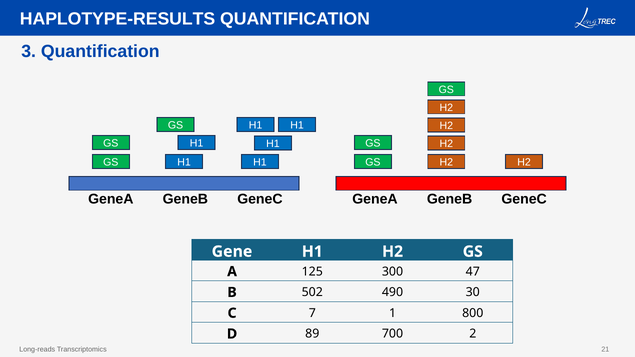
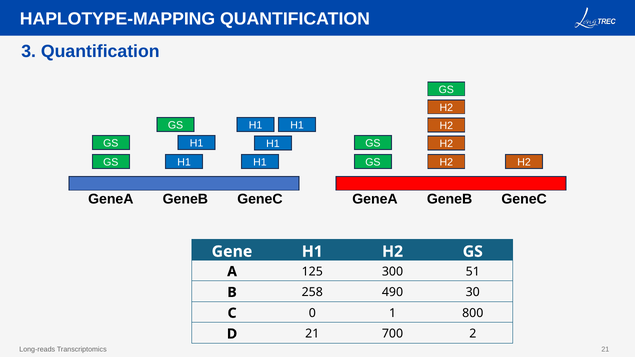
HAPLOTYPE-RESULTS: HAPLOTYPE-RESULTS -> HAPLOTYPE-MAPPING (118, 19)
47: 47 -> 51 (473, 272)
502: 502 -> 258 (312, 292)
7: 7 -> 0 (312, 313)
D 89: 89 -> 21 (312, 334)
